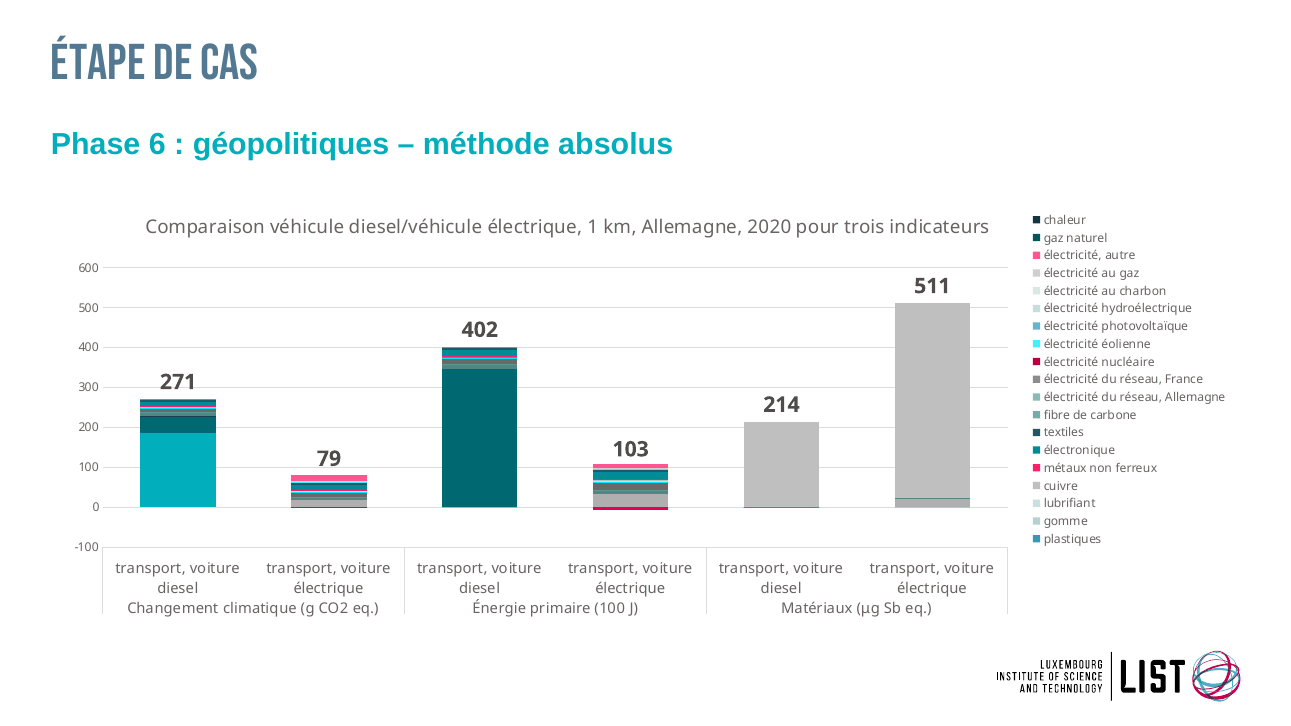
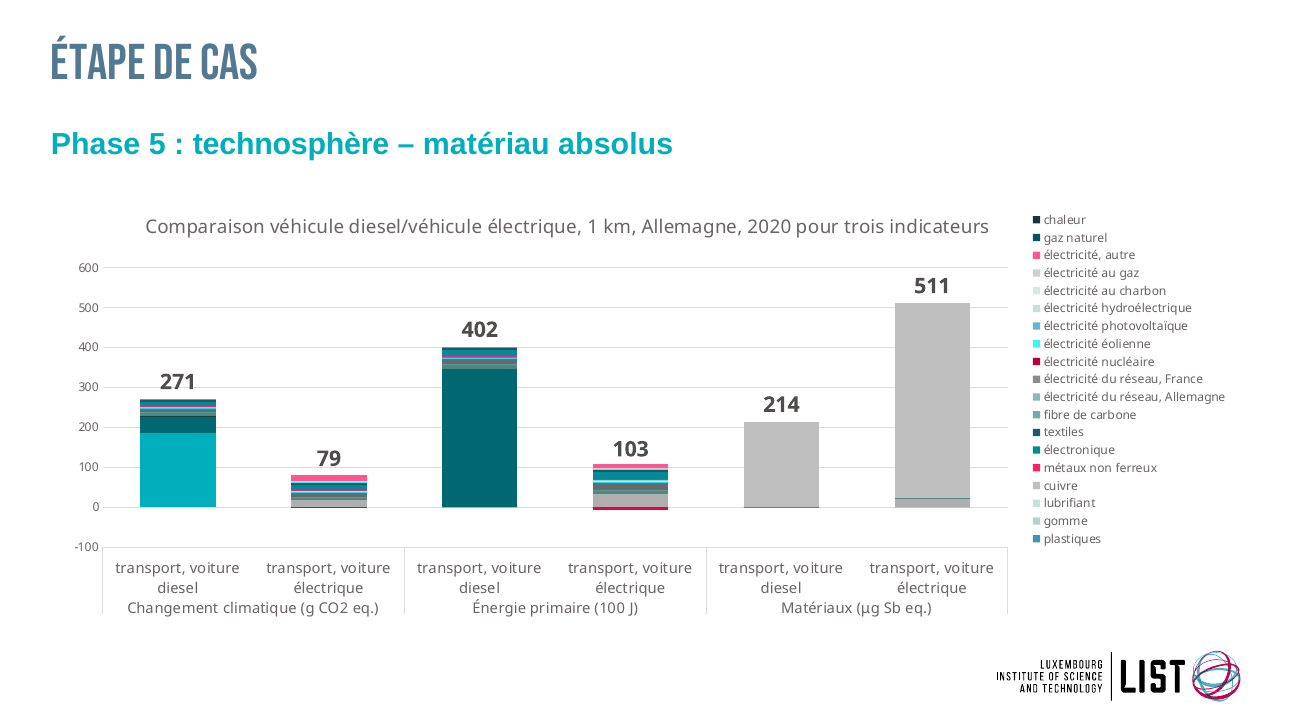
6: 6 -> 5 (157, 144)
géopolitiques: géopolitiques -> technosphère (291, 144)
méthode: méthode -> matériau (486, 144)
